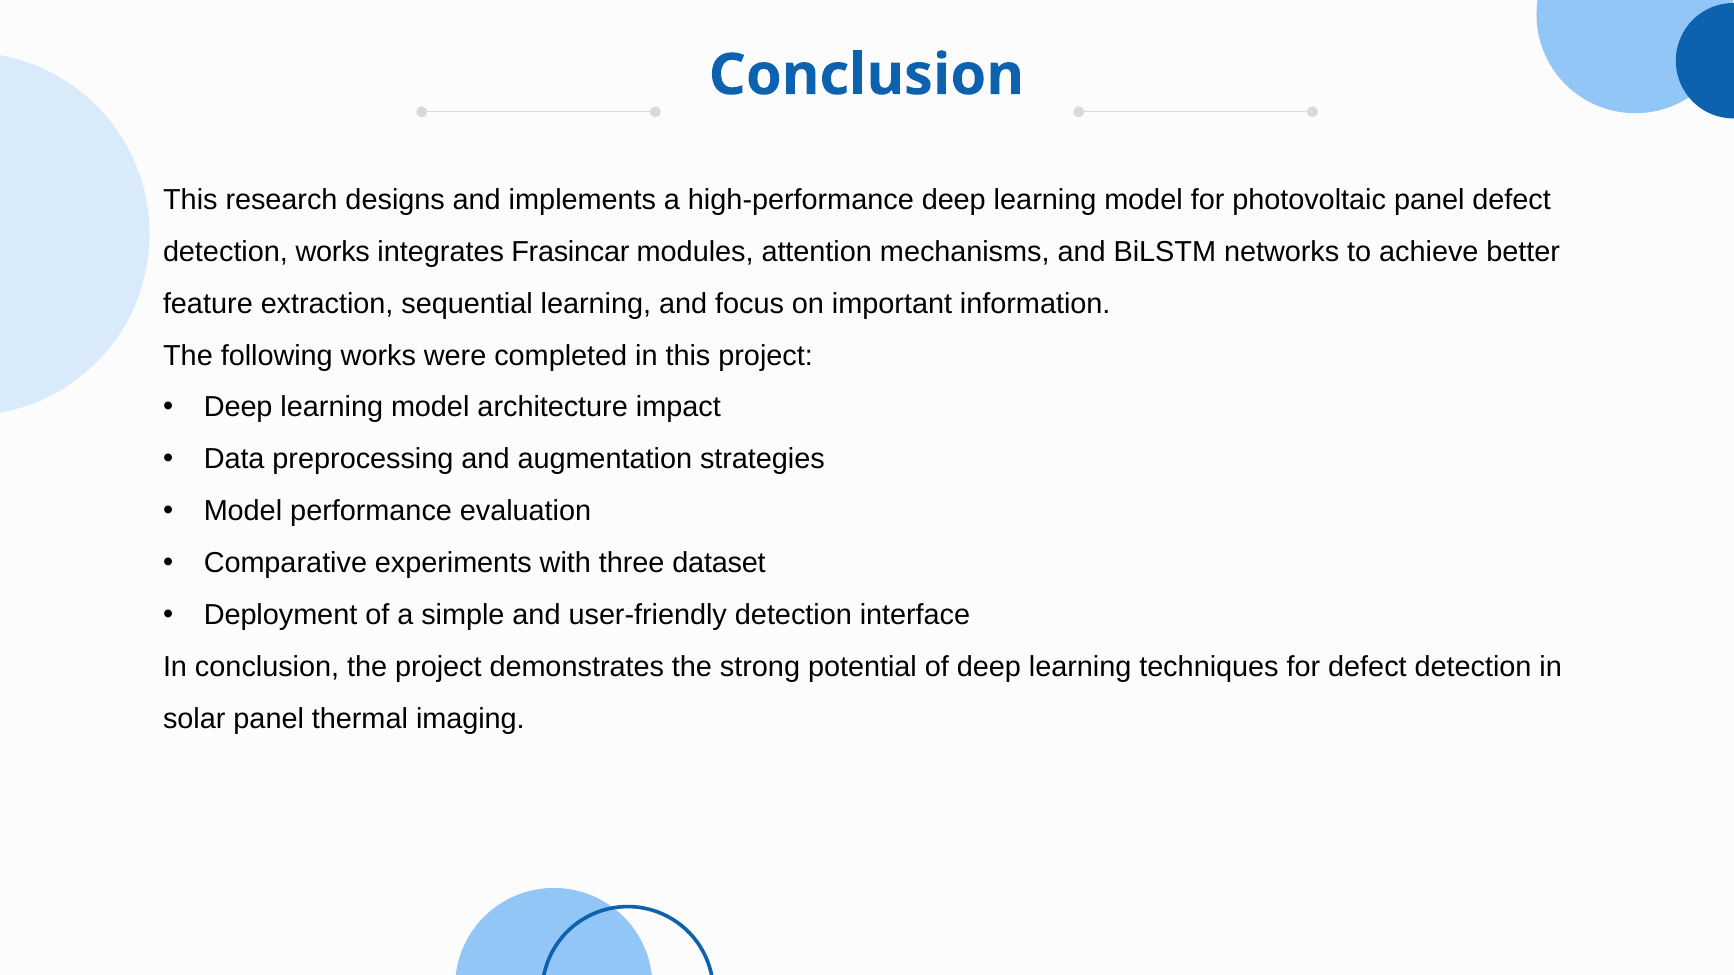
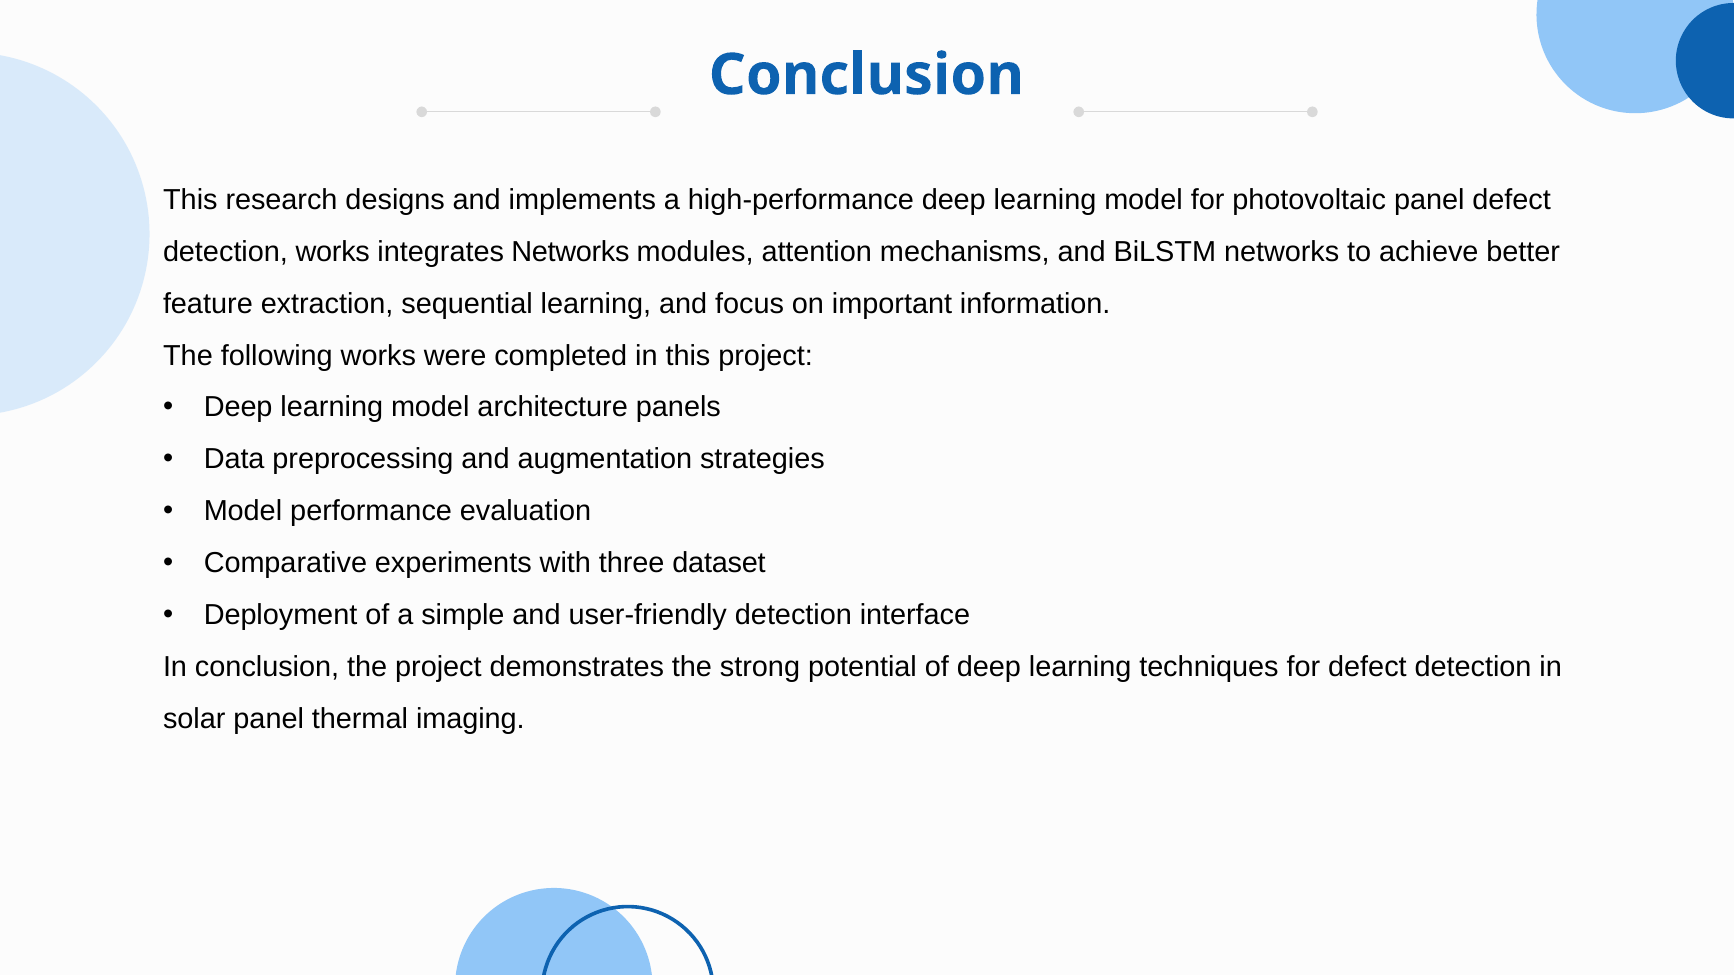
integrates Frasincar: Frasincar -> Networks (570, 252)
impact: impact -> panels (678, 408)
